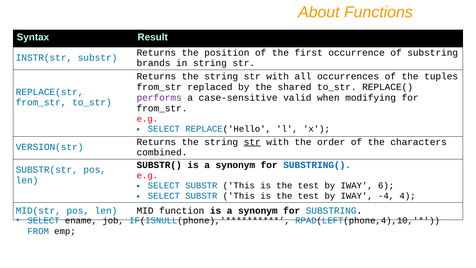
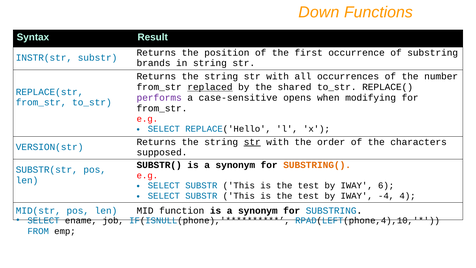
About: About -> Down (319, 12)
tuples: tuples -> number (441, 76)
replaced underline: none -> present (210, 87)
valid: valid -> opens (297, 98)
combined: combined -> supposed (162, 152)
SUBSTRING( colour: blue -> orange (317, 165)
